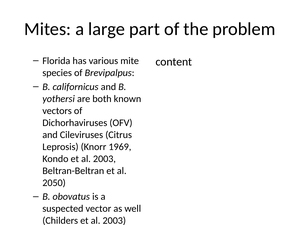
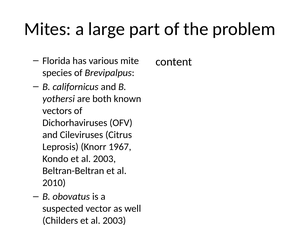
1969: 1969 -> 1967 (120, 147)
2050: 2050 -> 2010 (54, 183)
